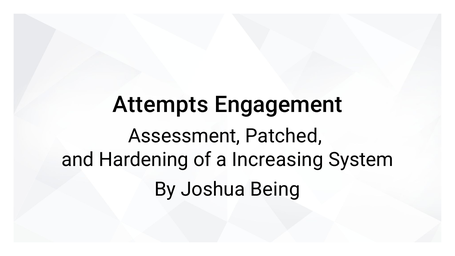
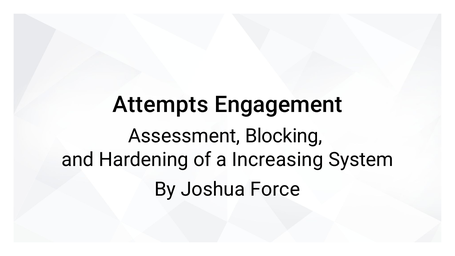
Patched: Patched -> Blocking (284, 136)
Being: Being -> Force (275, 189)
